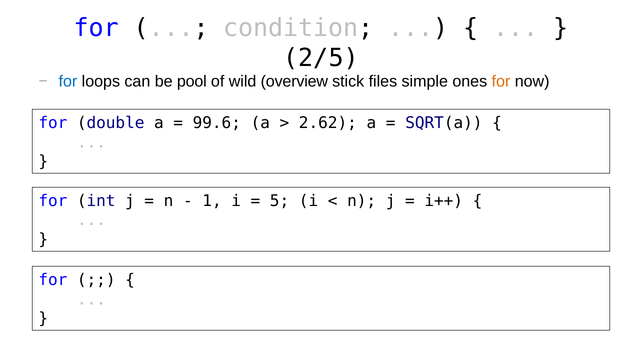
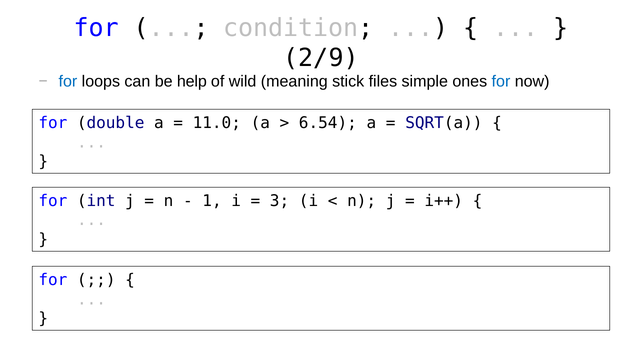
2/5: 2/5 -> 2/9 (321, 58)
pool: pool -> help (192, 82)
overview: overview -> meaning (294, 82)
for colour: orange -> blue (501, 82)
99.6: 99.6 -> 11.0 (217, 123)
2.62: 2.62 -> 6.54 (328, 123)
5: 5 -> 3 (280, 201)
